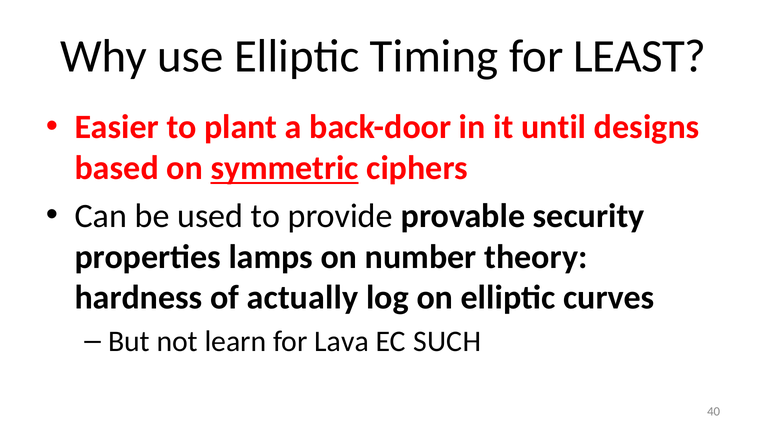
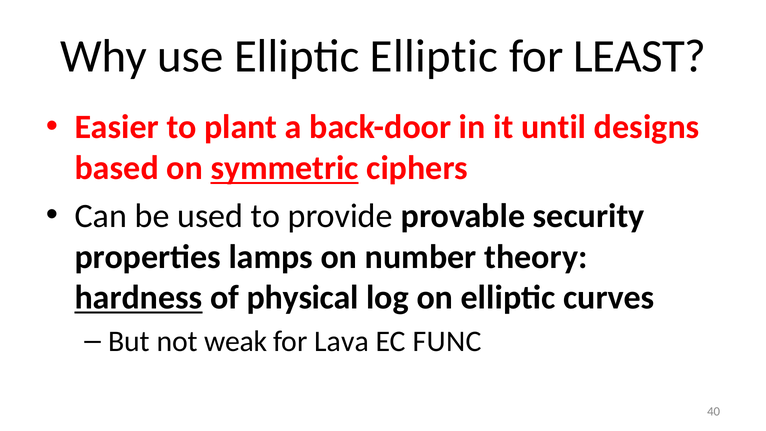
Elliptic Timing: Timing -> Elliptic (434, 56)
hardness underline: none -> present (139, 298)
actually: actually -> physical (303, 298)
learn: learn -> weak (236, 342)
SUCH: SUCH -> FUNC (447, 342)
